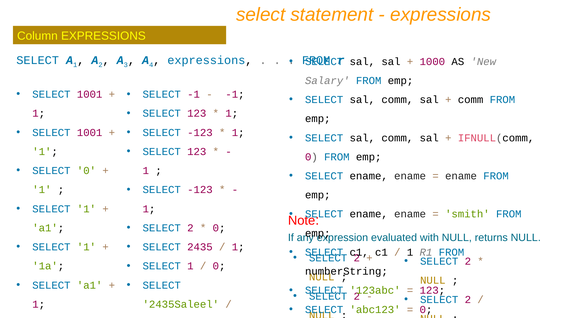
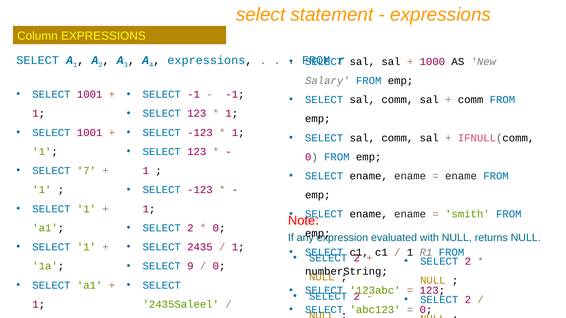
SELECT 0: 0 -> 7 (86, 171)
1: 1 -> 9 (190, 266)
